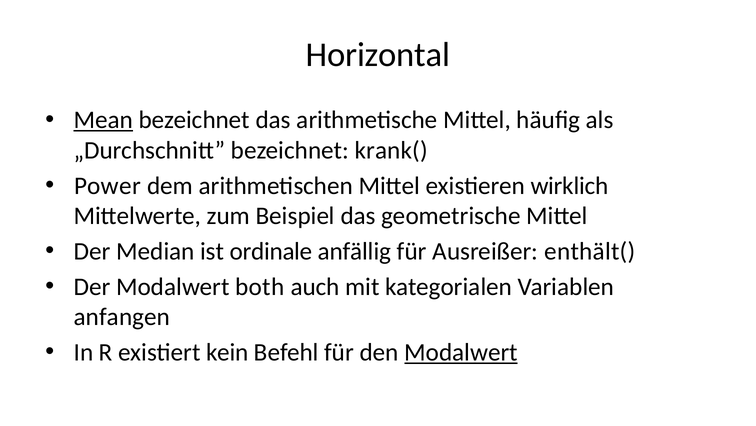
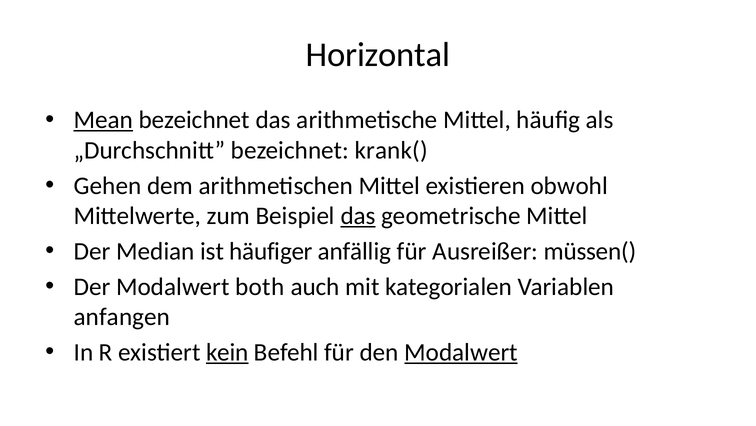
Power: Power -> Gehen (108, 185)
wirklich: wirklich -> obwohl (569, 185)
das underline: none -> present (358, 216)
ordinale: ordinale -> häufiger (271, 251)
enthält(: enthält( -> müssen( (590, 251)
kein underline: none -> present (227, 352)
